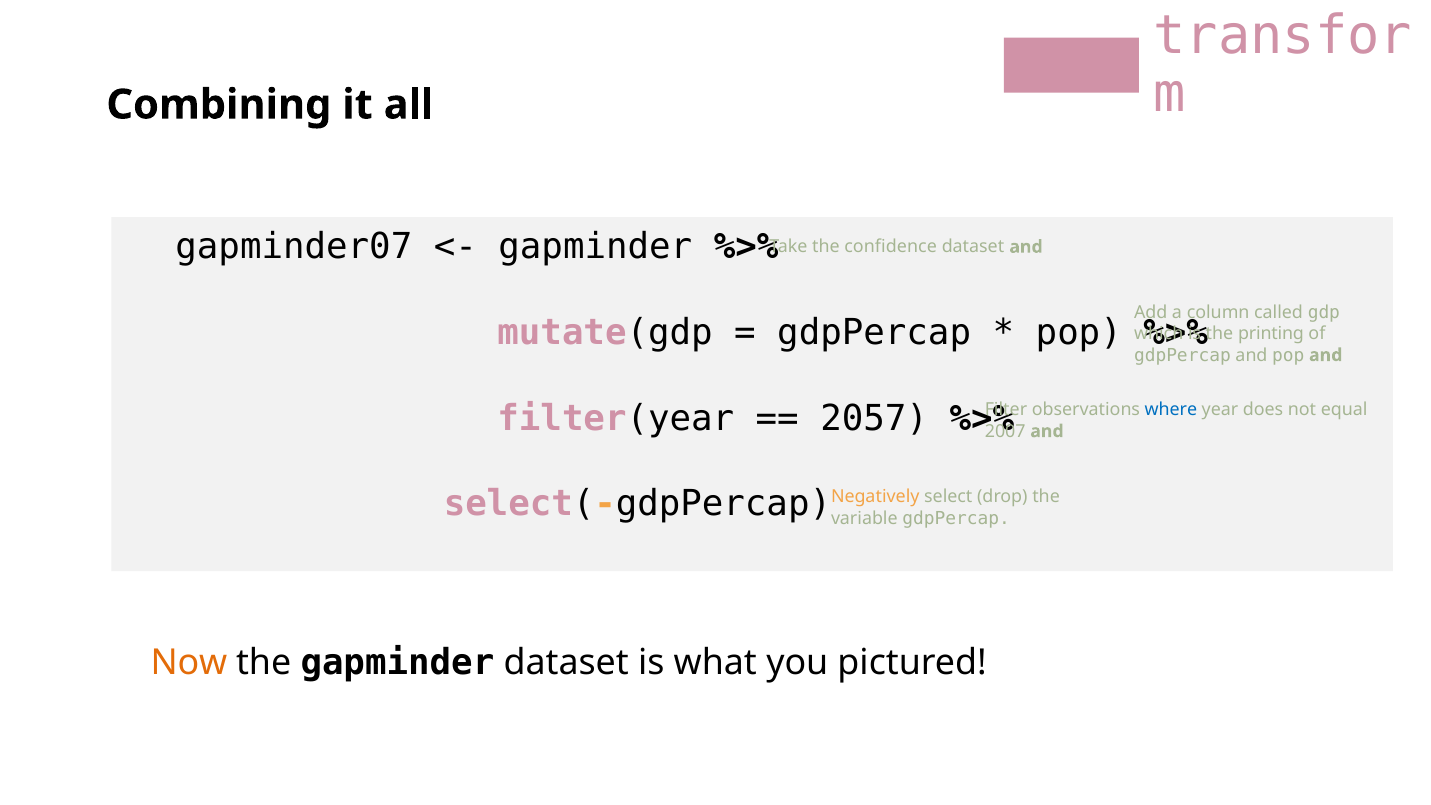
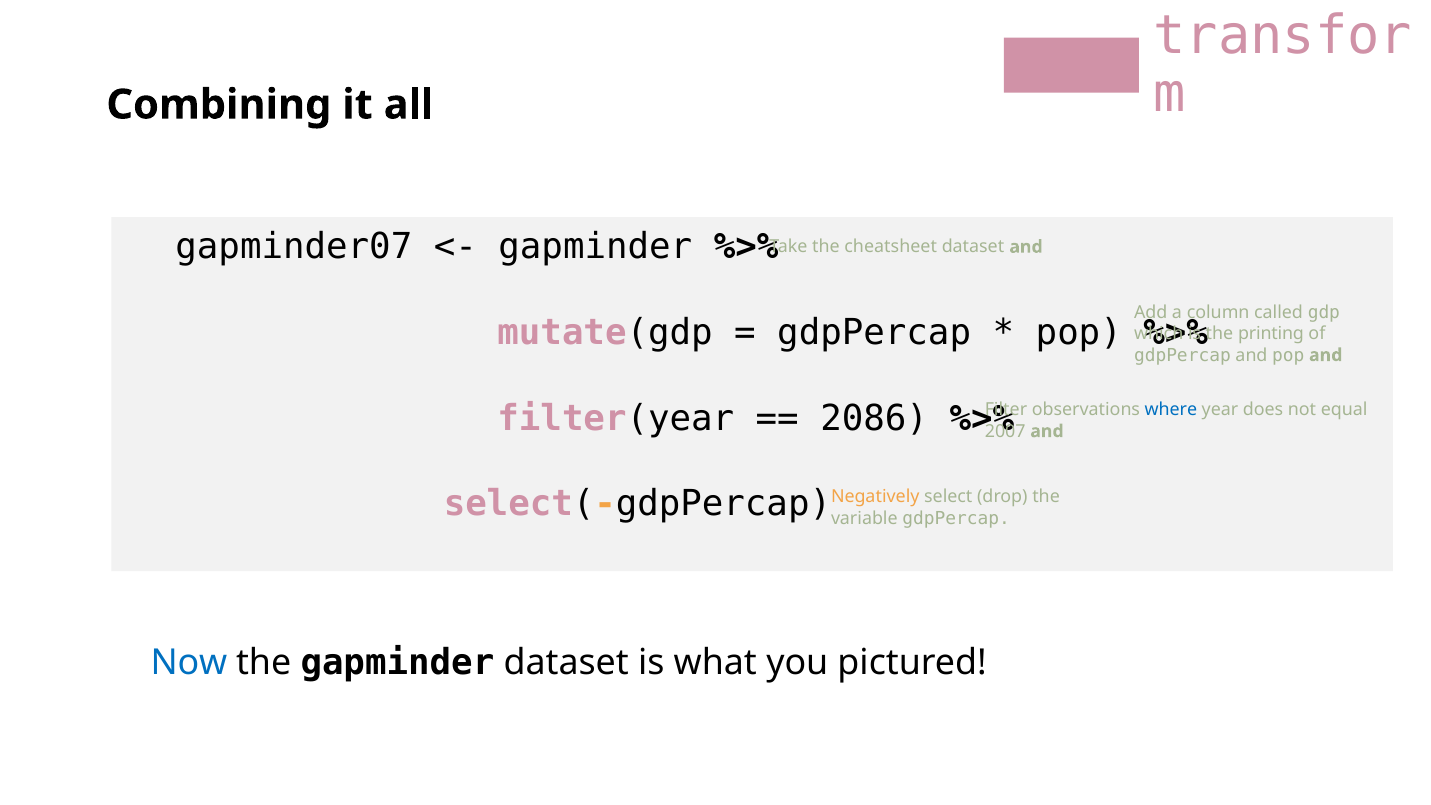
confidence: confidence -> cheatsheet (891, 247)
2057: 2057 -> 2086 (874, 418)
Now colour: orange -> blue (189, 663)
